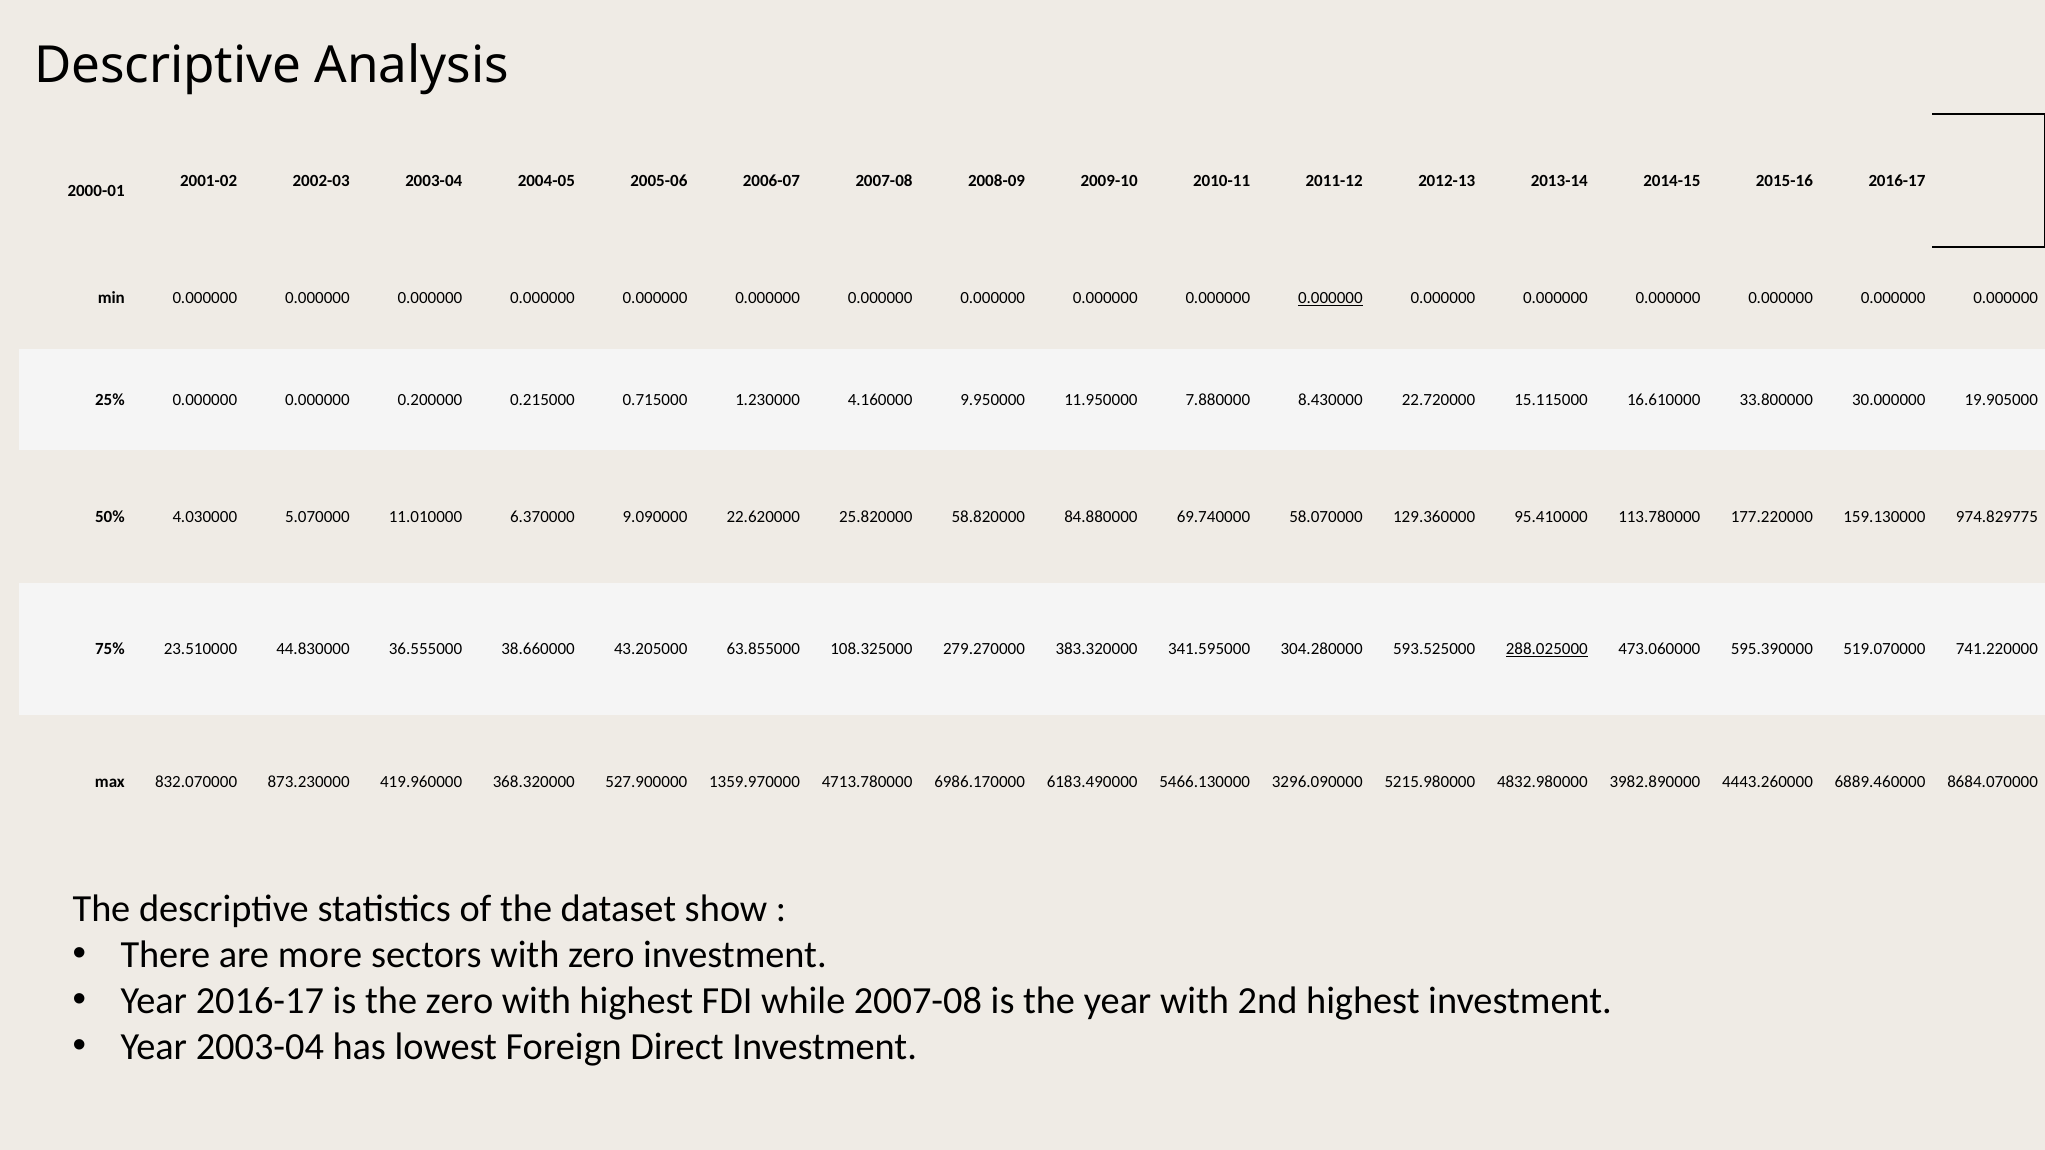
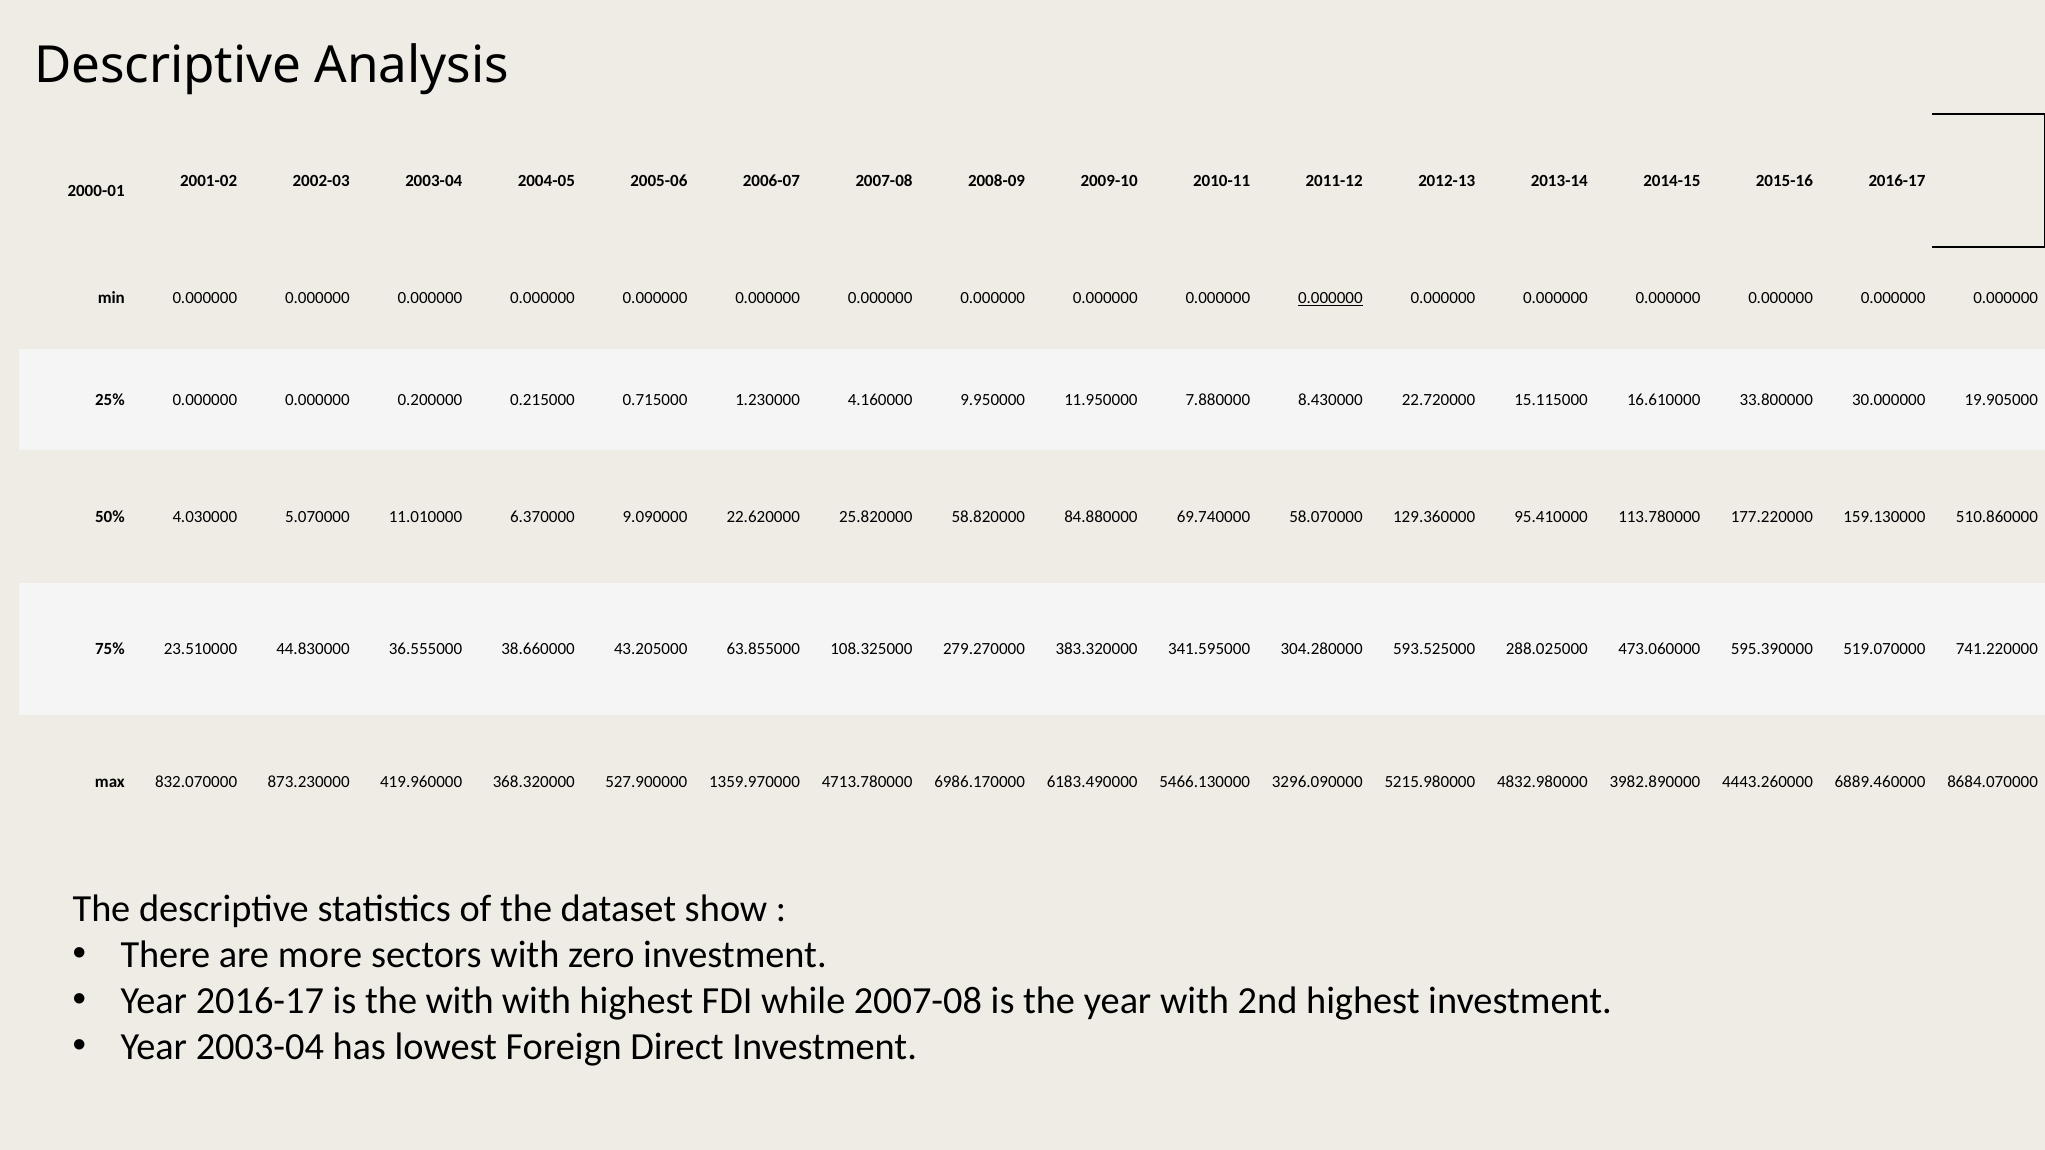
974.829775: 974.829775 -> 510.860000 (1997, 517)
288.025000 underline: present -> none (1547, 649)
the zero: zero -> with (460, 1001)
